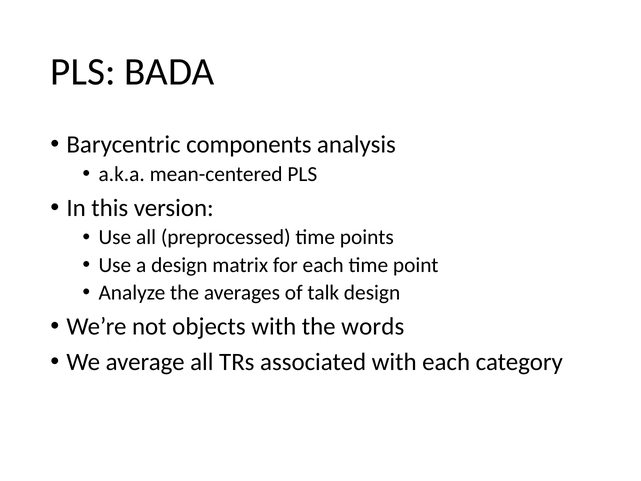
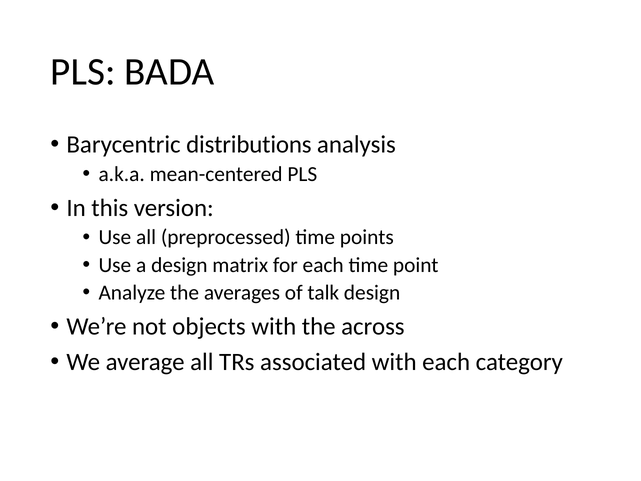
components: components -> distributions (249, 145)
words: words -> across (373, 326)
